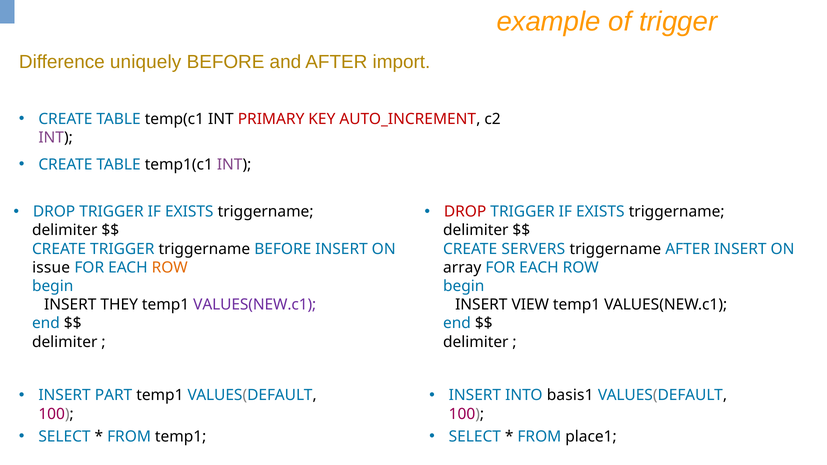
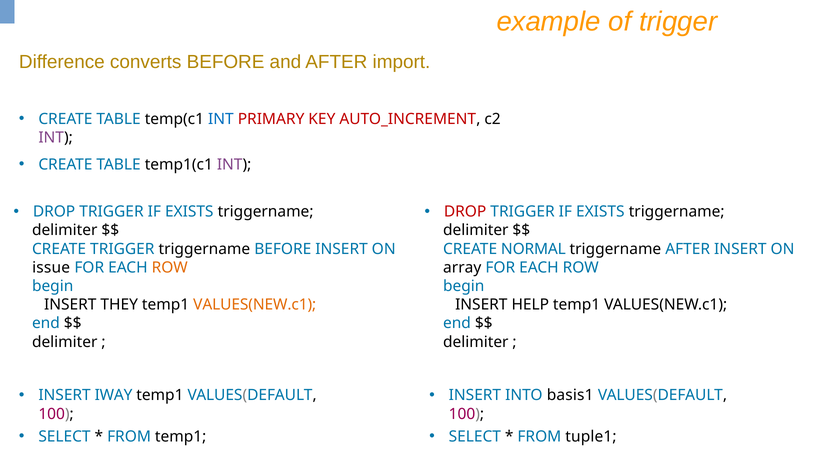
uniquely: uniquely -> converts (146, 62)
INT colour: black -> blue (221, 119)
SERVERS: SERVERS -> NORMAL (533, 249)
VALUES(NEW.c1 colour: purple -> orange (255, 305)
VIEW: VIEW -> HELP (530, 305)
PART: PART -> IWAY (114, 395)
place1: place1 -> tuple1 (591, 437)
